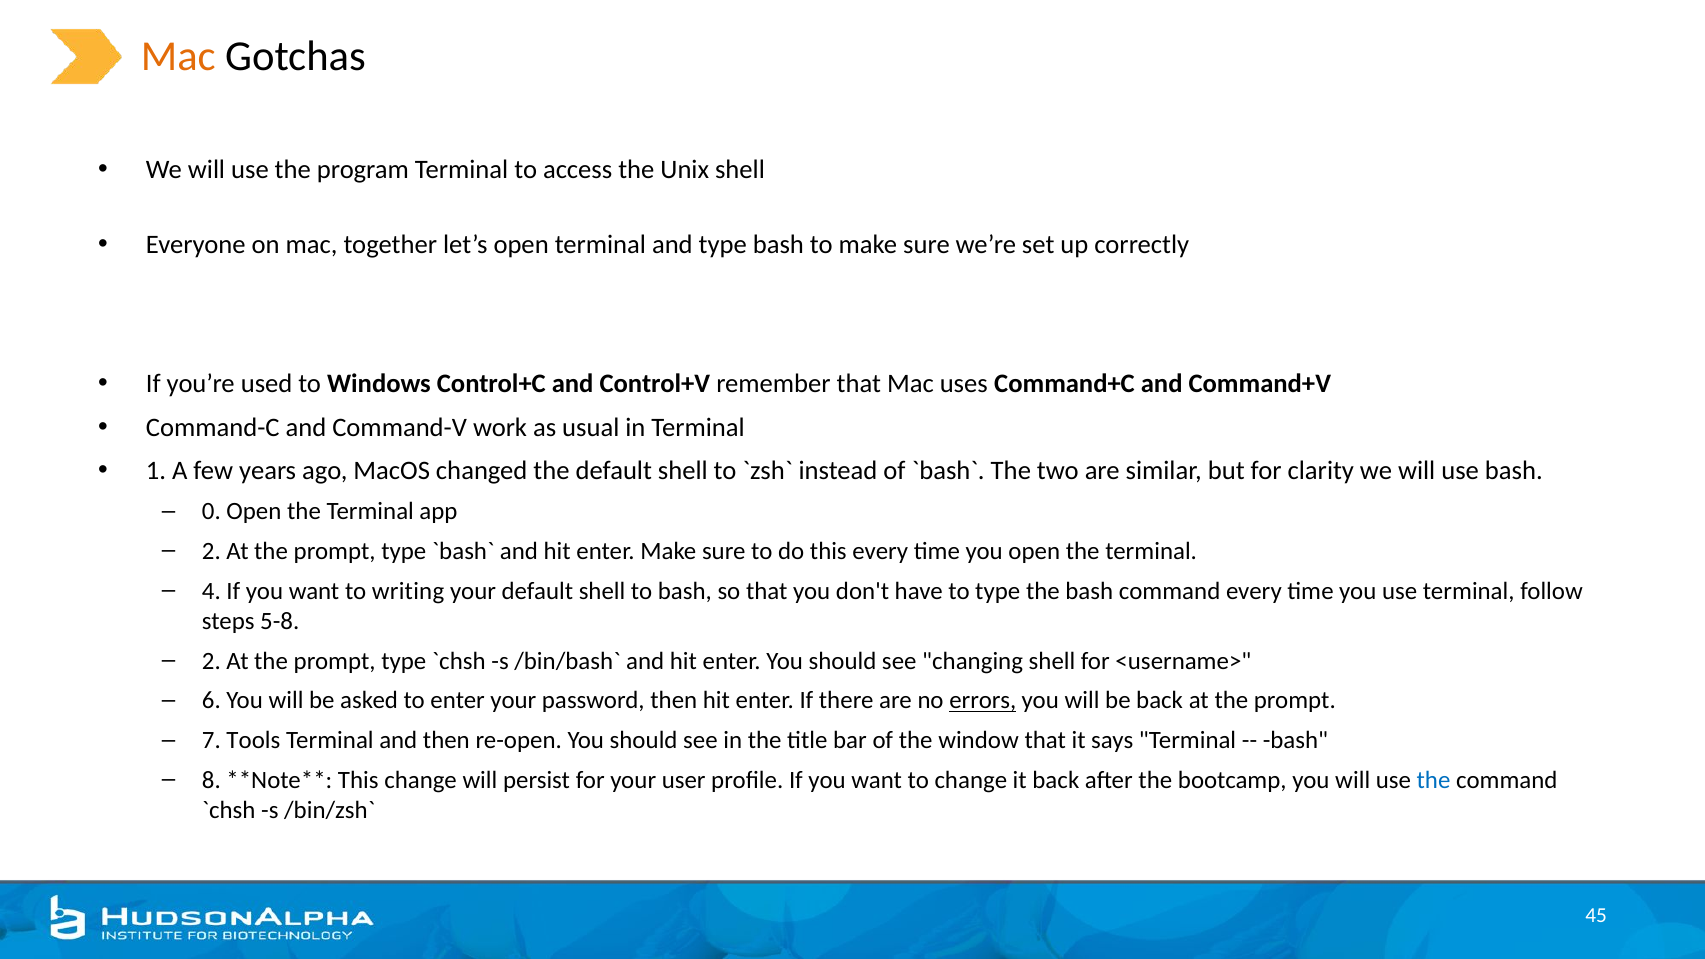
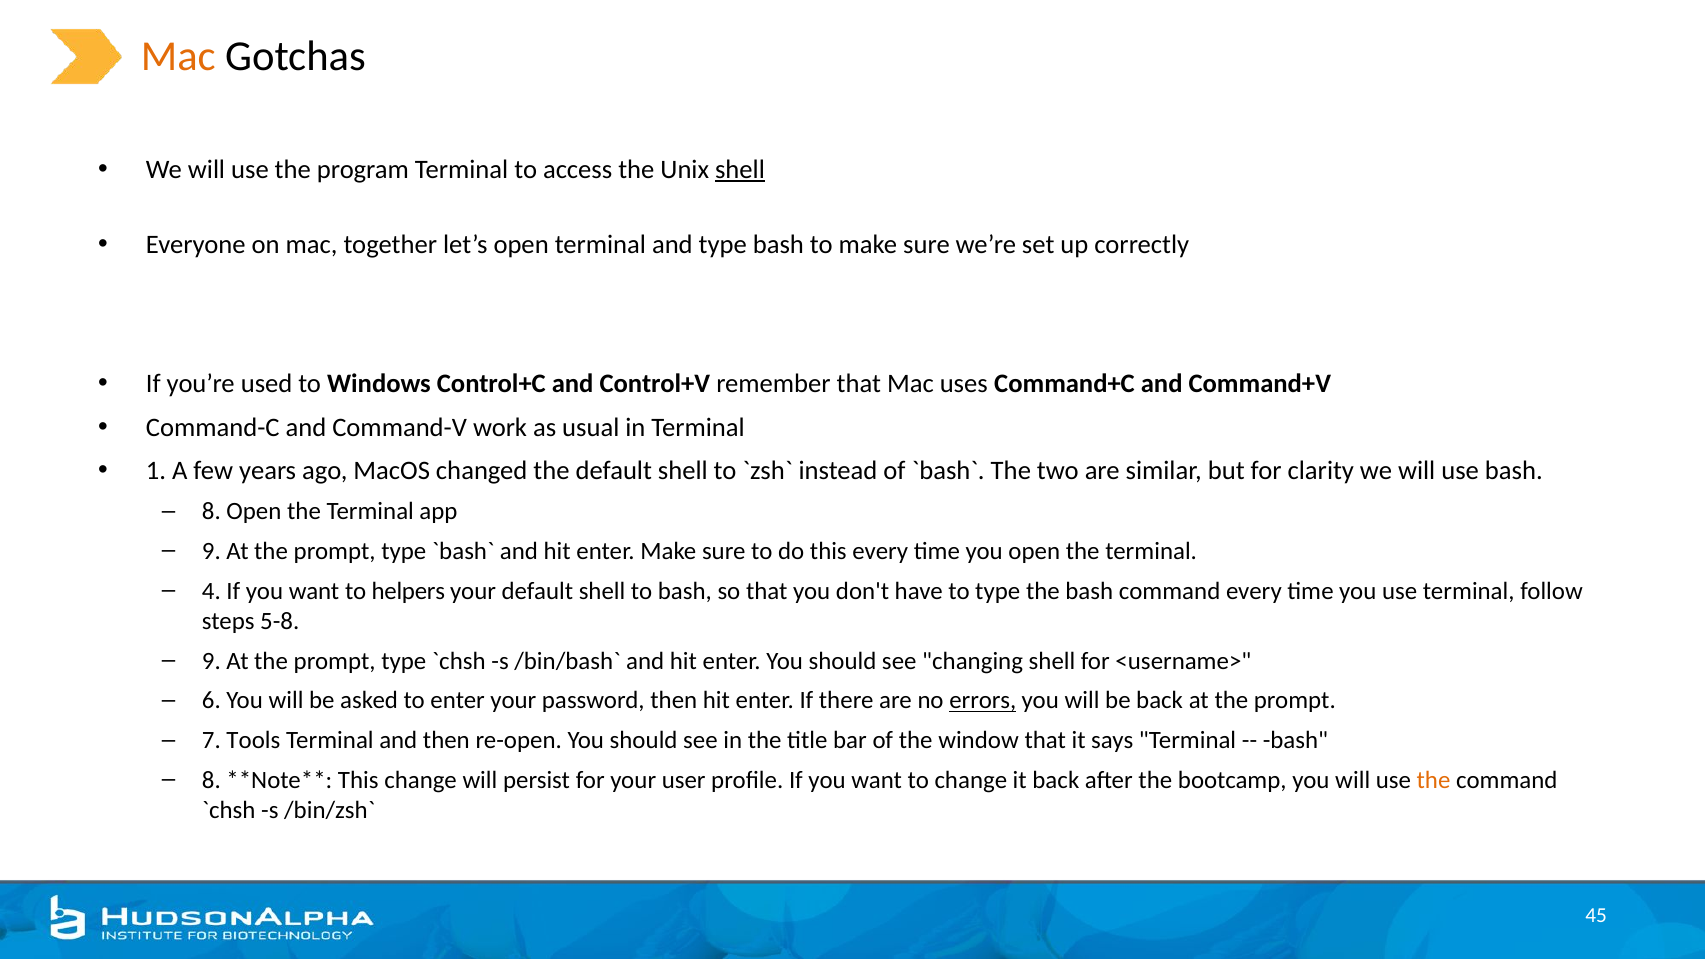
shell underline: none -> present (740, 170)
0: 0 -> 8 (211, 512)
2: 2 -> 9 (211, 551)
writing: writing -> helpers (408, 591)
2: 2 -> 9 (211, 661)
the colour: blue -> orange (1434, 780)
